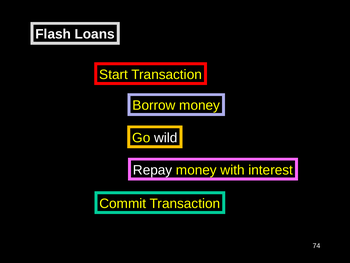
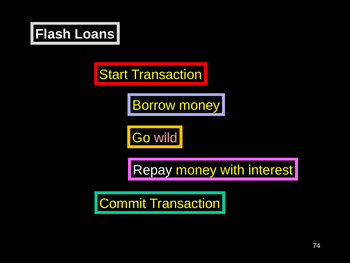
wild colour: white -> pink (166, 137)
